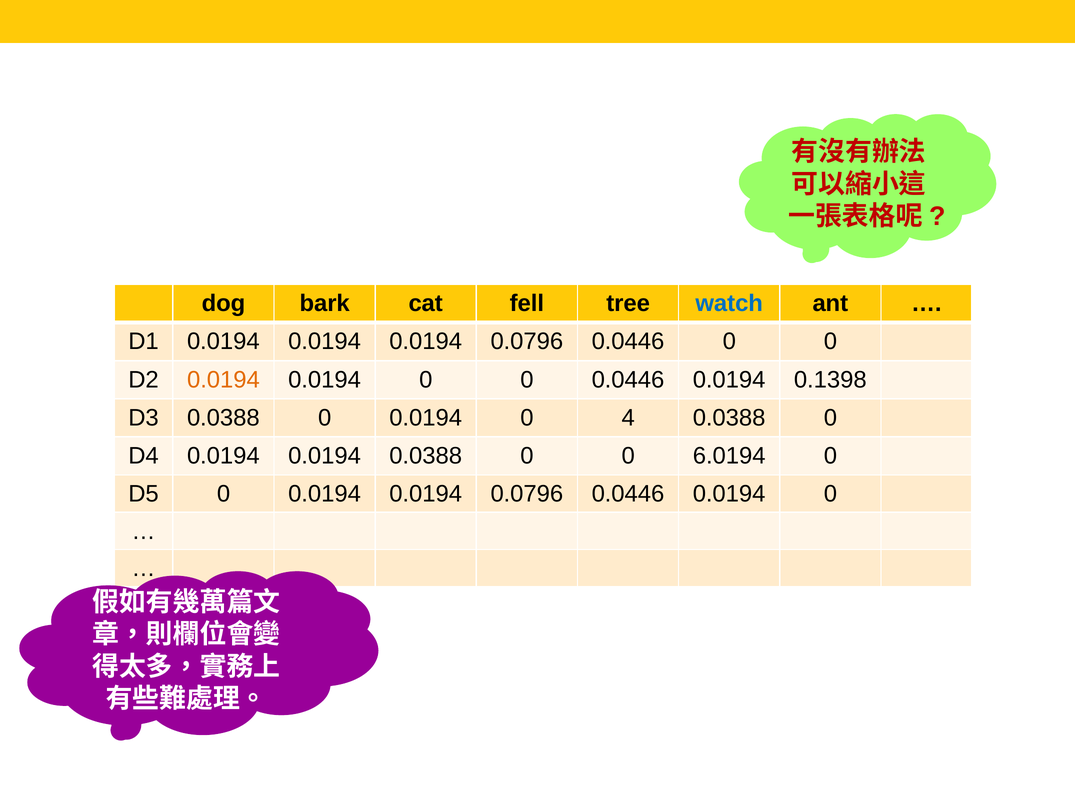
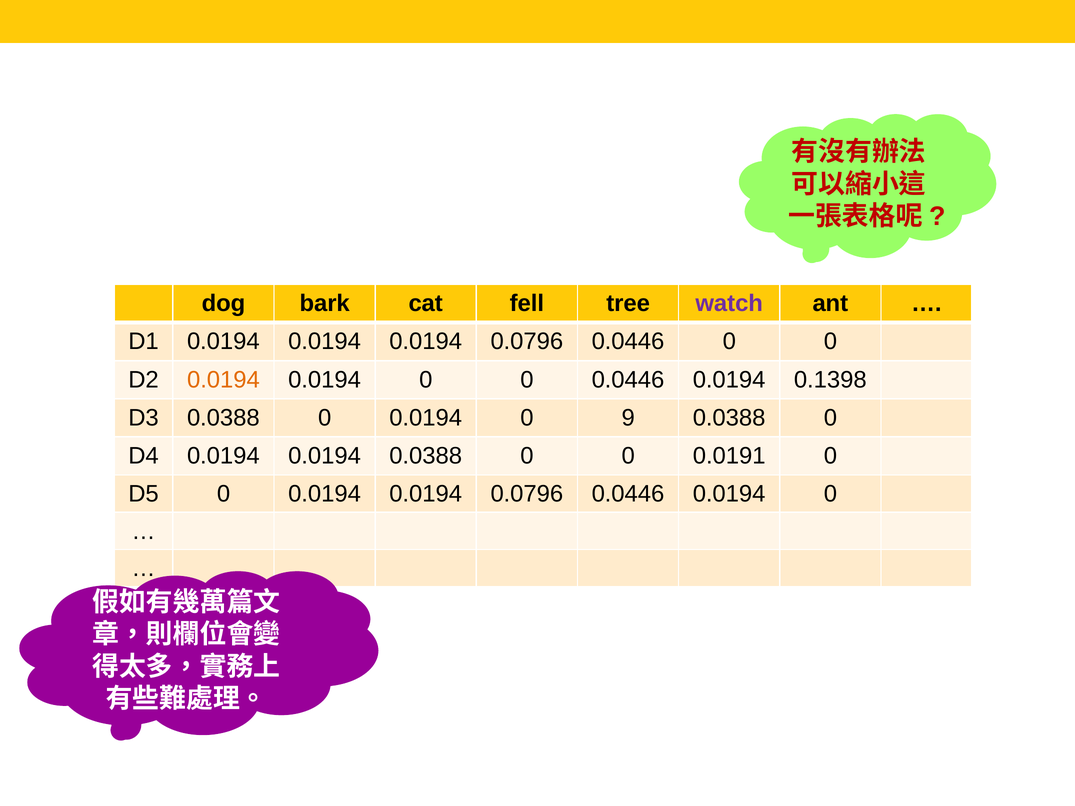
watch colour: blue -> purple (729, 304)
4: 4 -> 9 (628, 418)
6.0194: 6.0194 -> 0.0191 (729, 456)
